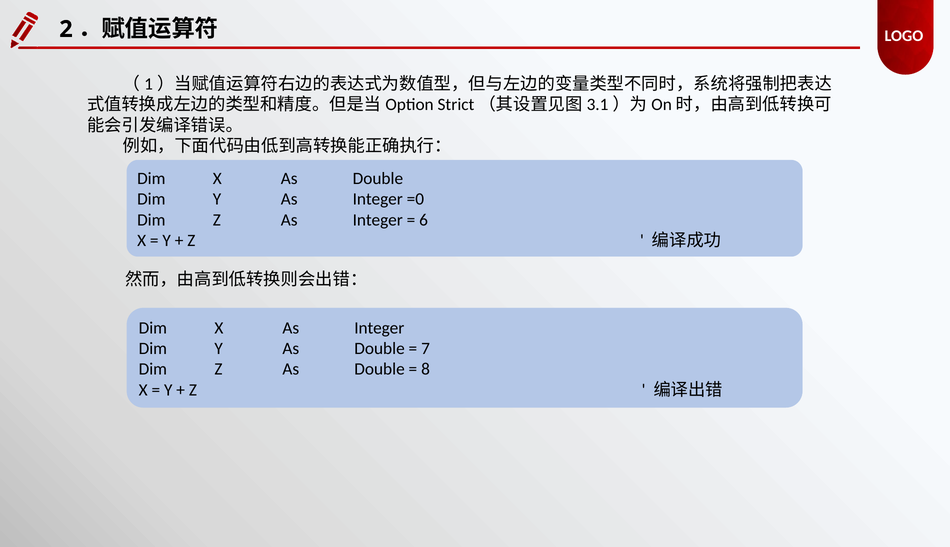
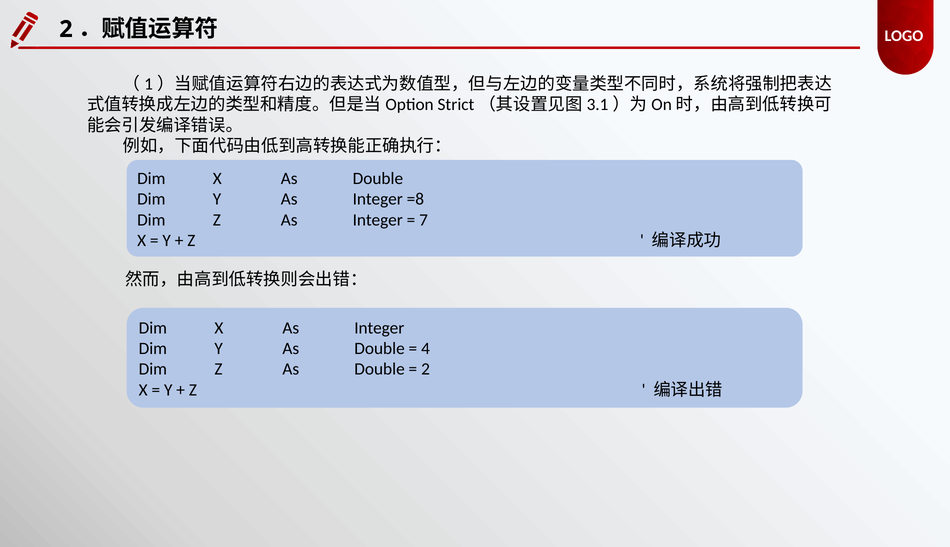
=0: =0 -> =8 (415, 199)
6: 6 -> 7 (424, 220)
7: 7 -> 4 (426, 349)
8: 8 -> 2 (426, 369)
